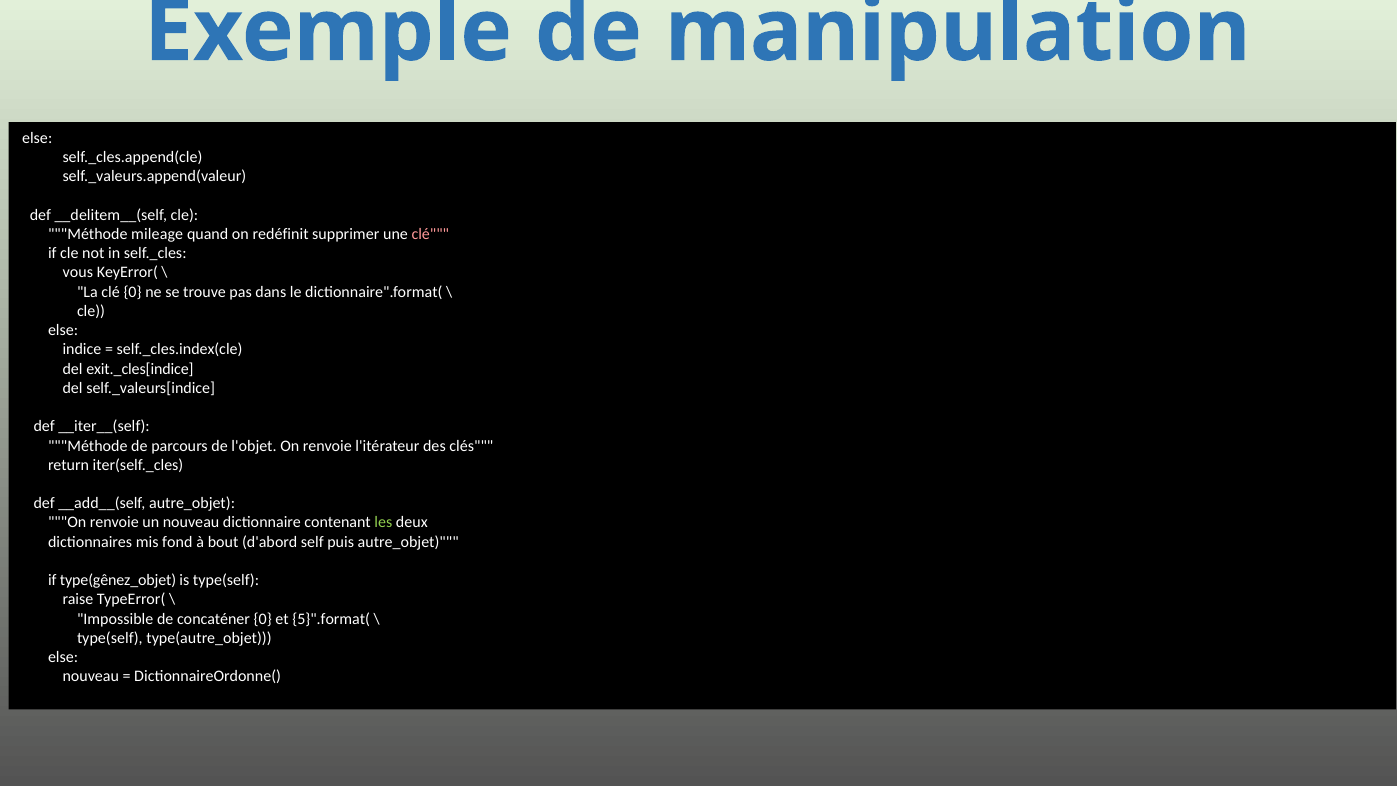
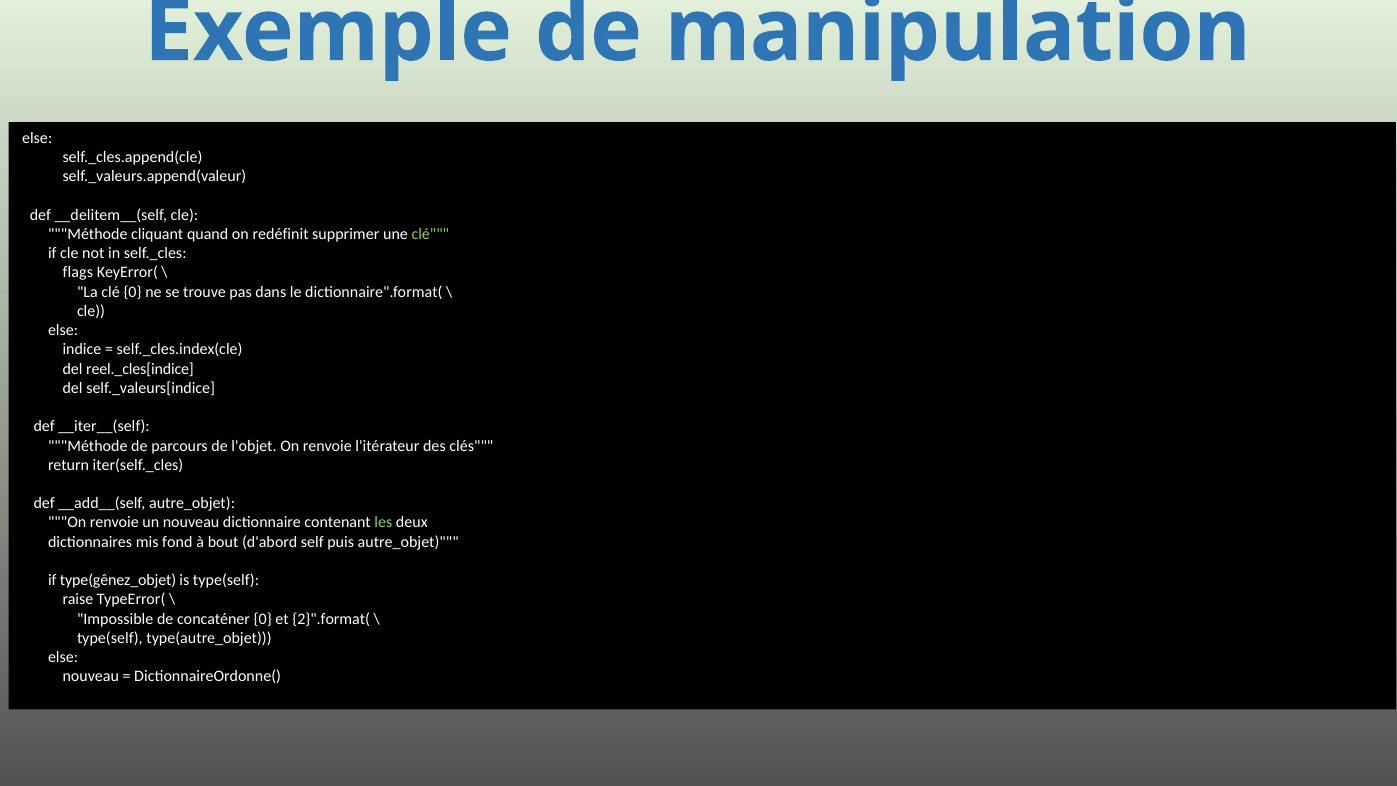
mileage: mileage -> cliquant (157, 234)
clé colour: pink -> light green (430, 234)
vous: vous -> flags (78, 273)
exit._cles[indice: exit._cles[indice -> reel._cles[indice (140, 369)
5}".format(: 5}".format( -> 2}".format( (331, 619)
